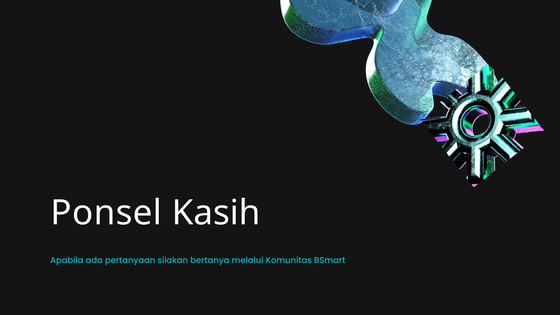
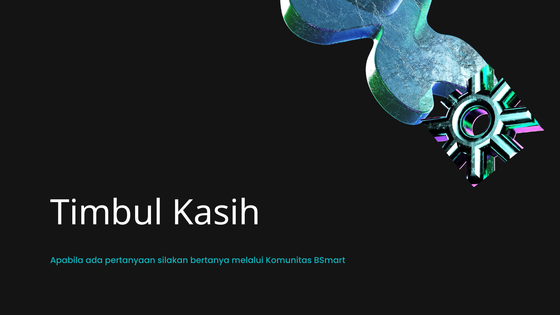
Ponsel: Ponsel -> Timbul (107, 213)
